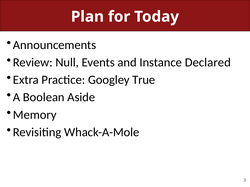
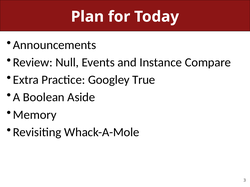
Declared: Declared -> Compare (208, 63)
